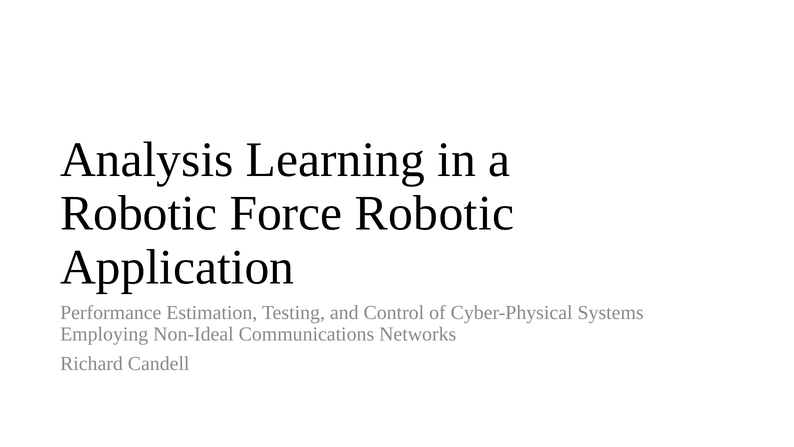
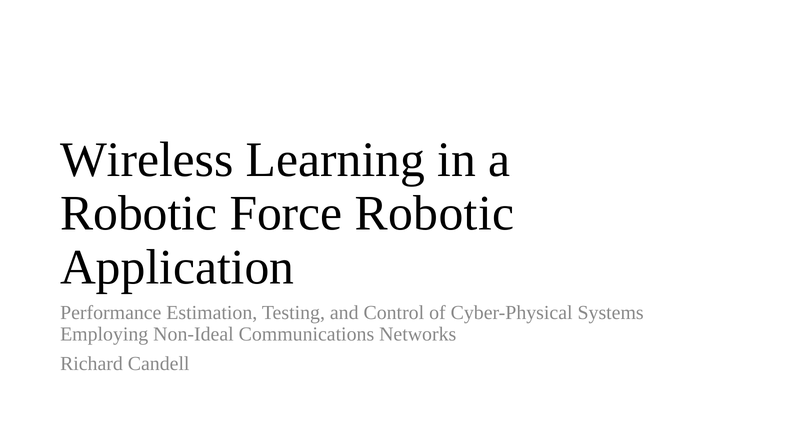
Analysis: Analysis -> Wireless (147, 160)
